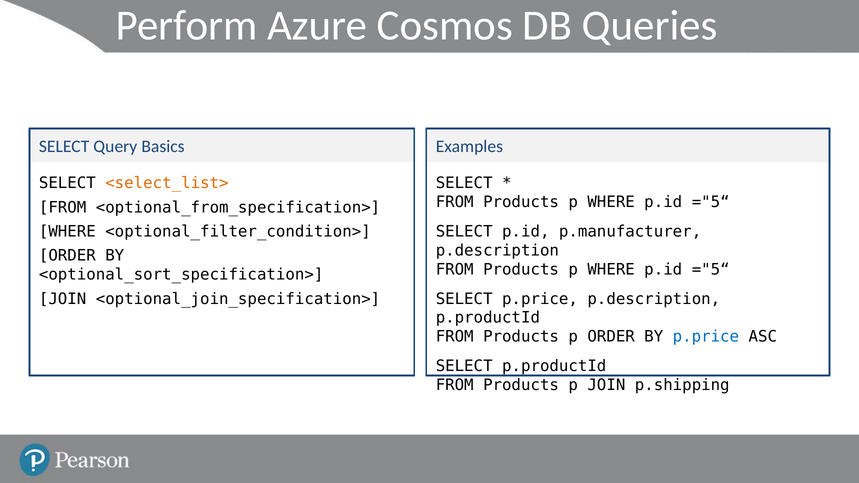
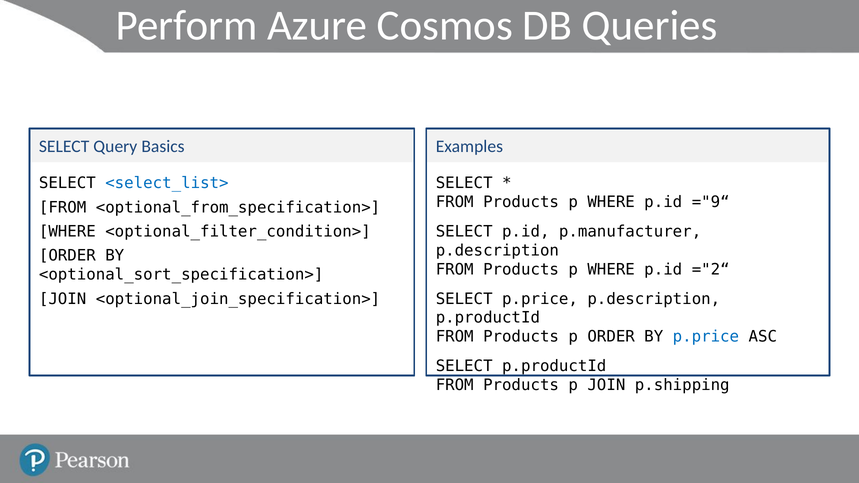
<select_list> colour: orange -> blue (167, 183)
="5“: ="5“ -> ="9“ (711, 202)
="5“: ="5“ -> ="2“ (711, 270)
